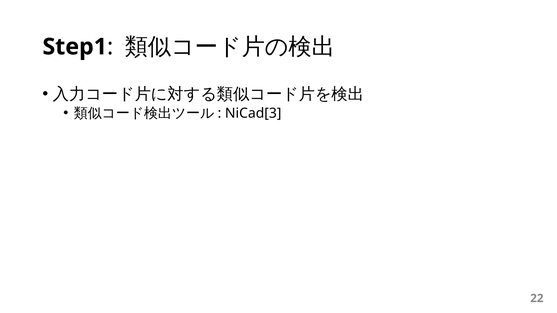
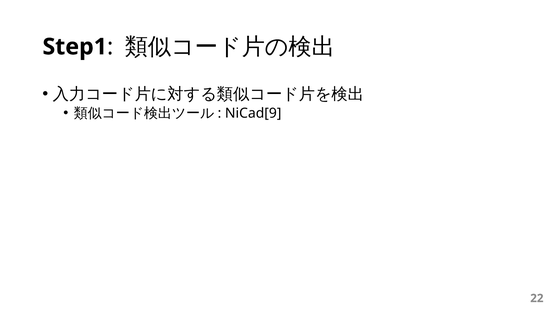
NiCad[3: NiCad[3 -> NiCad[9 (253, 113)
